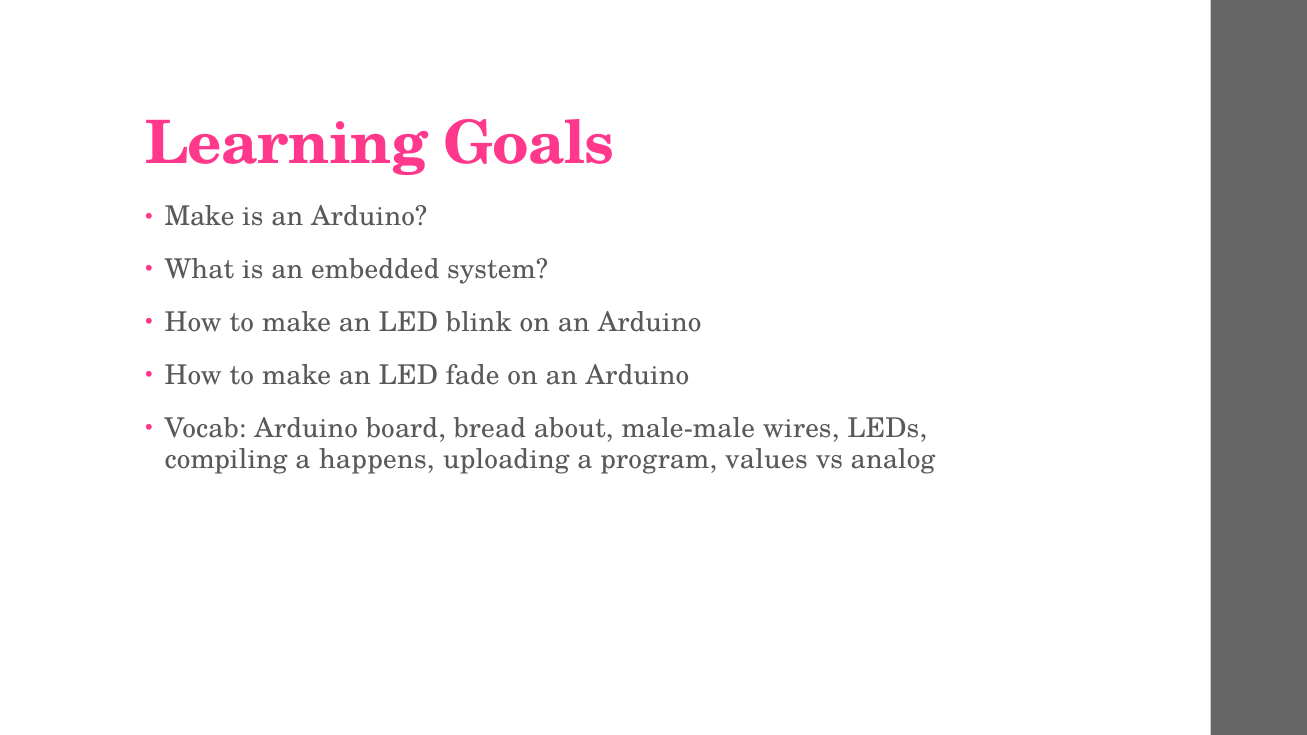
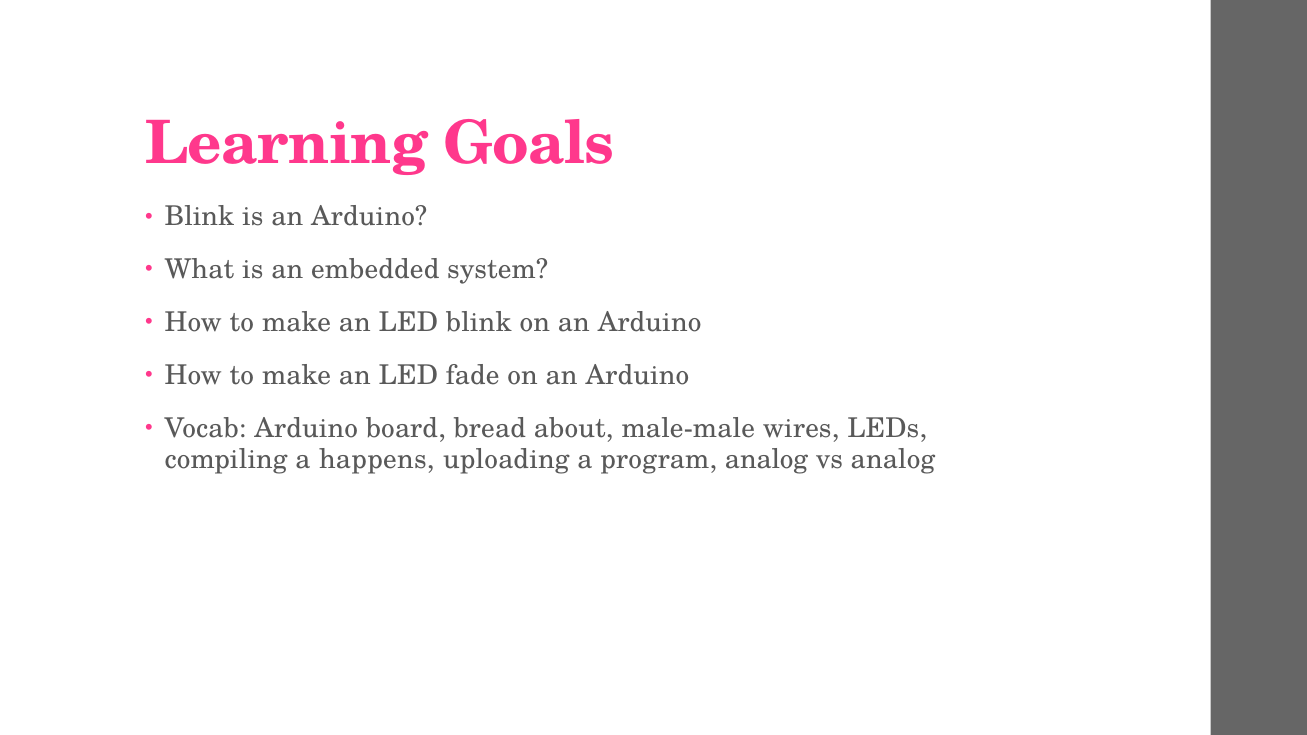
Make: Make -> Blink (199, 217)
program values: values -> analog (767, 459)
